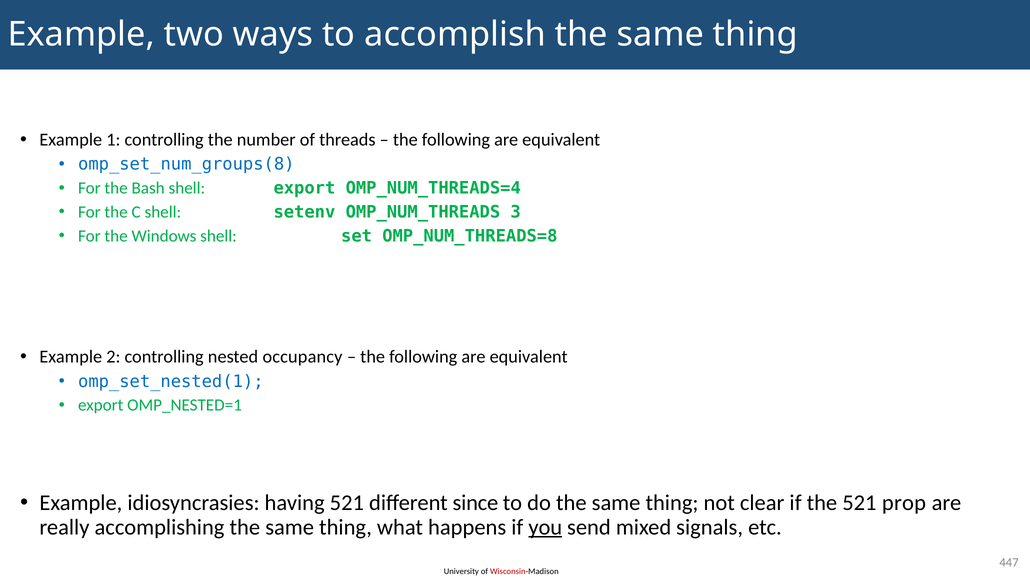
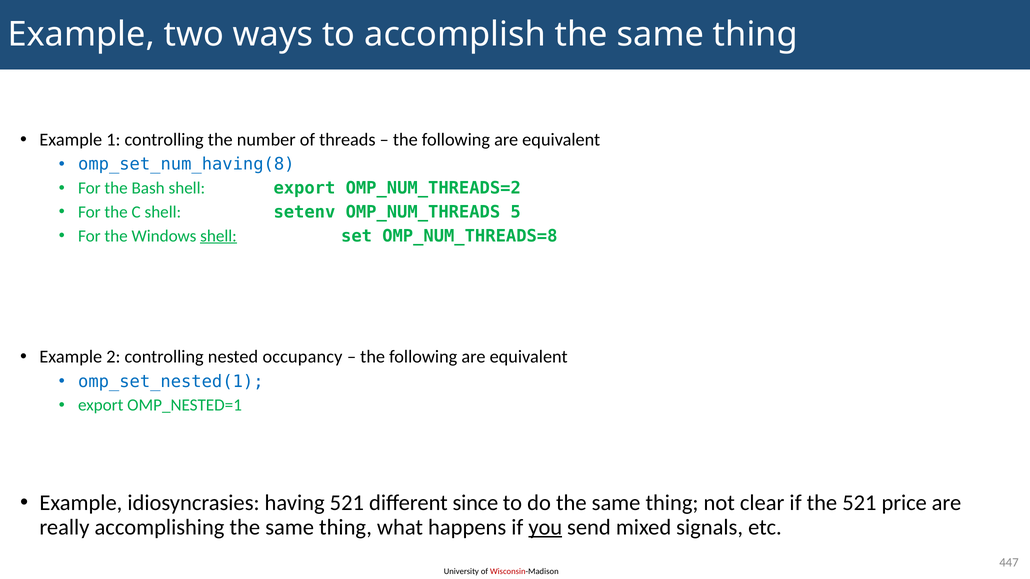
omp_set_num_groups(8: omp_set_num_groups(8 -> omp_set_num_having(8 (186, 164)
OMP_NUM_THREADS=4: OMP_NUM_THREADS=4 -> OMP_NUM_THREADS=2 (433, 188)
3: 3 -> 5 (516, 212)
shell underline: none -> present (219, 236)
prop: prop -> price (904, 503)
